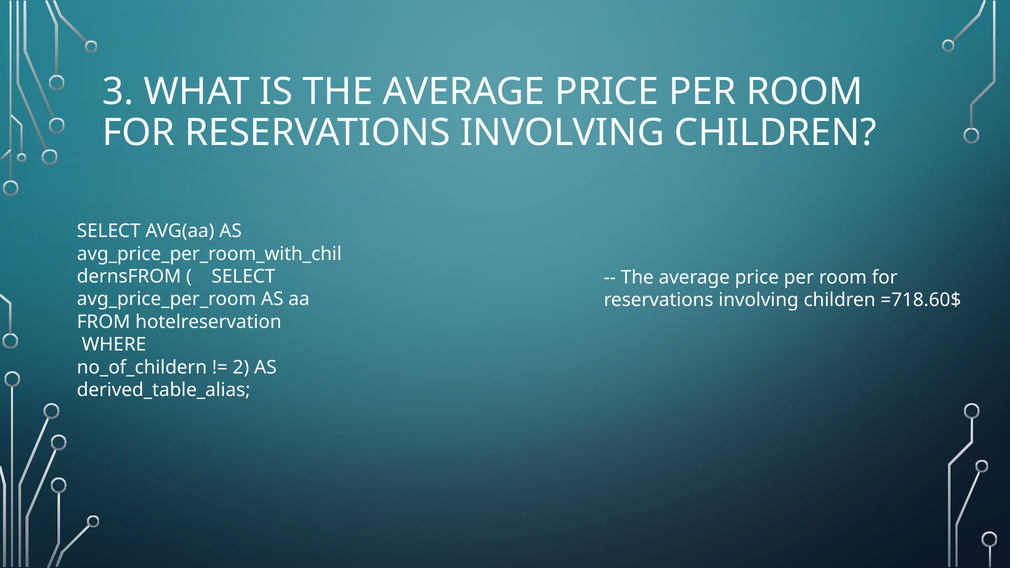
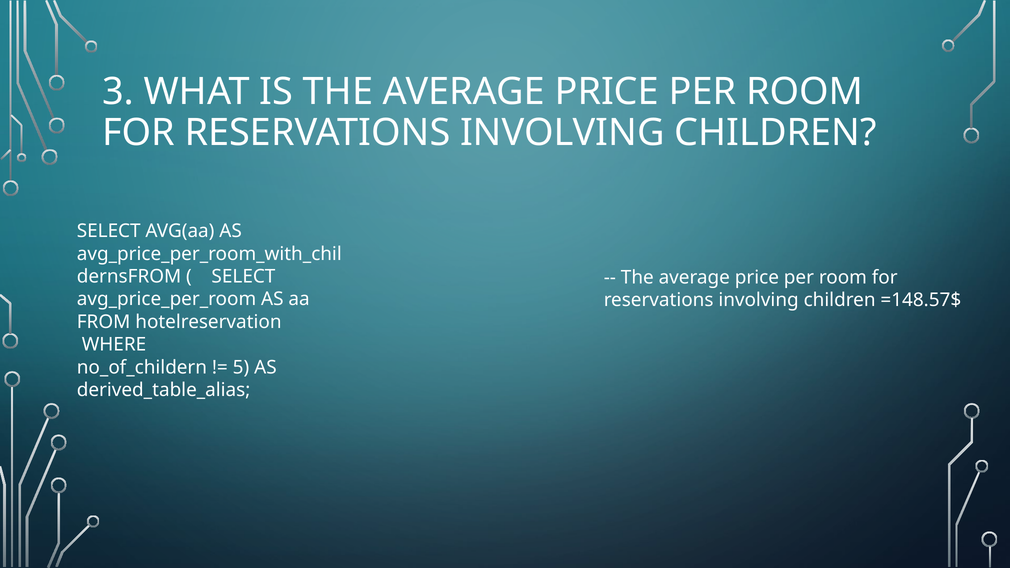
=718.60$: =718.60$ -> =148.57$ (921, 300)
2: 2 -> 5 (241, 367)
